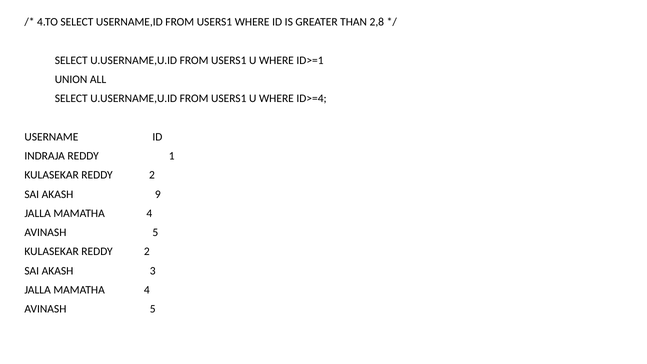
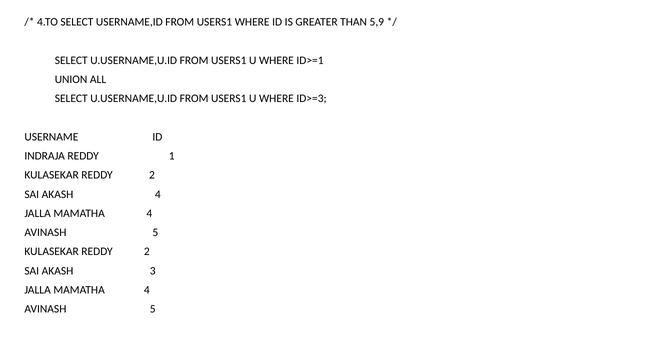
2,8: 2,8 -> 5,9 (377, 22)
ID>=4: ID>=4 -> ID>=3 (312, 99)
AKASH 9: 9 -> 4 (158, 194)
